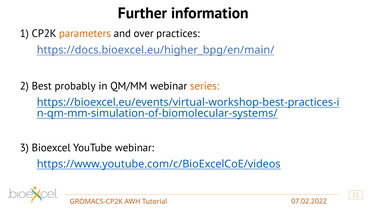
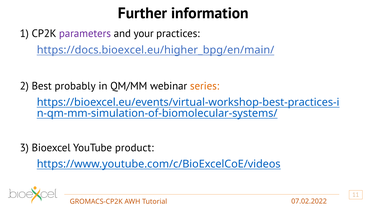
parameters colour: orange -> purple (85, 34)
over: over -> your (144, 34)
YouTube webinar: webinar -> product (134, 148)
